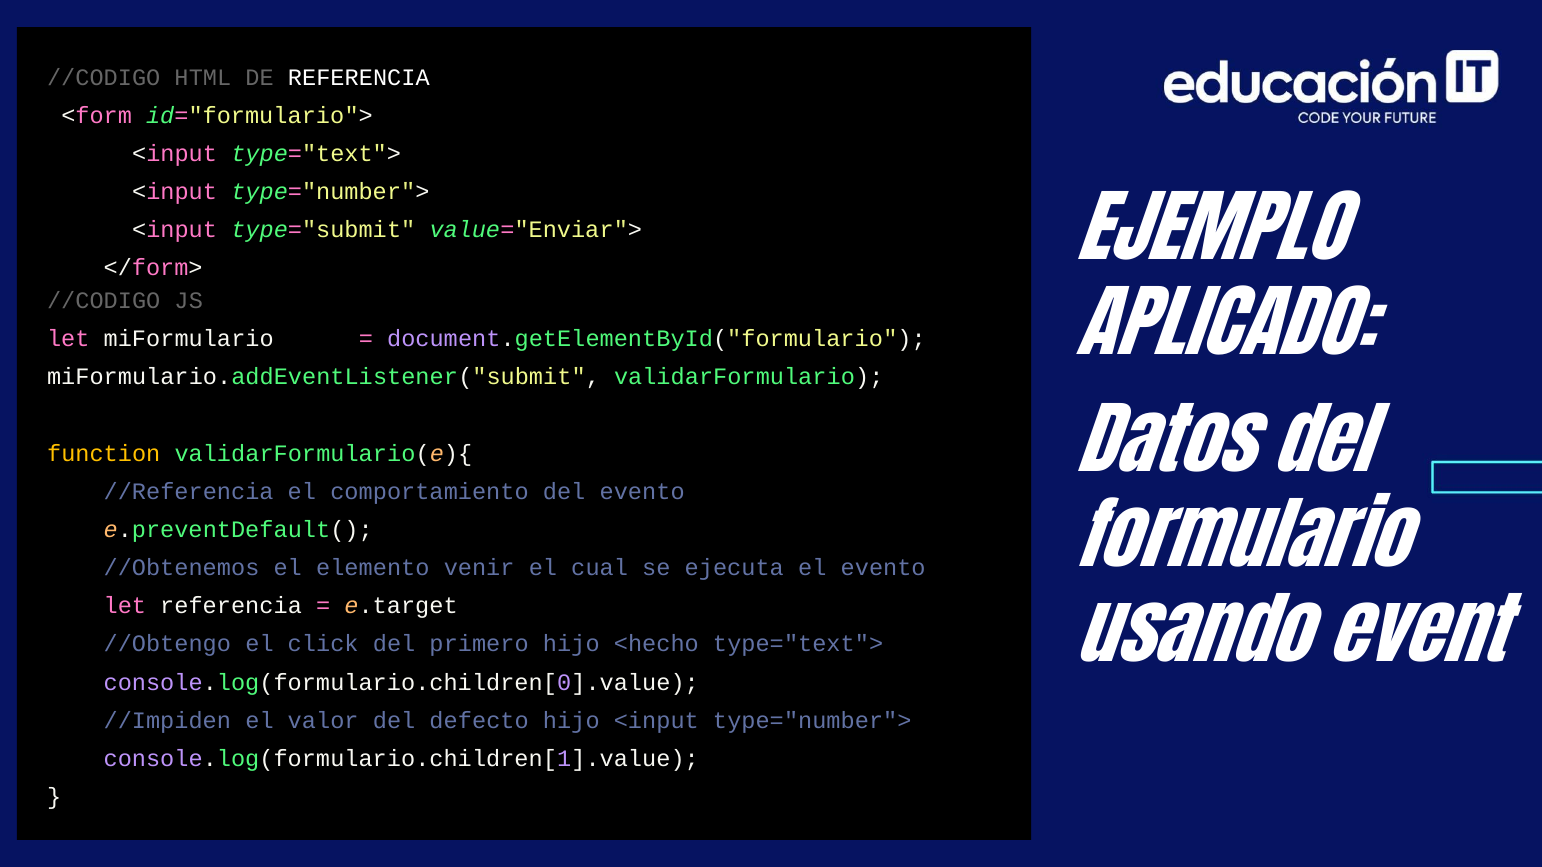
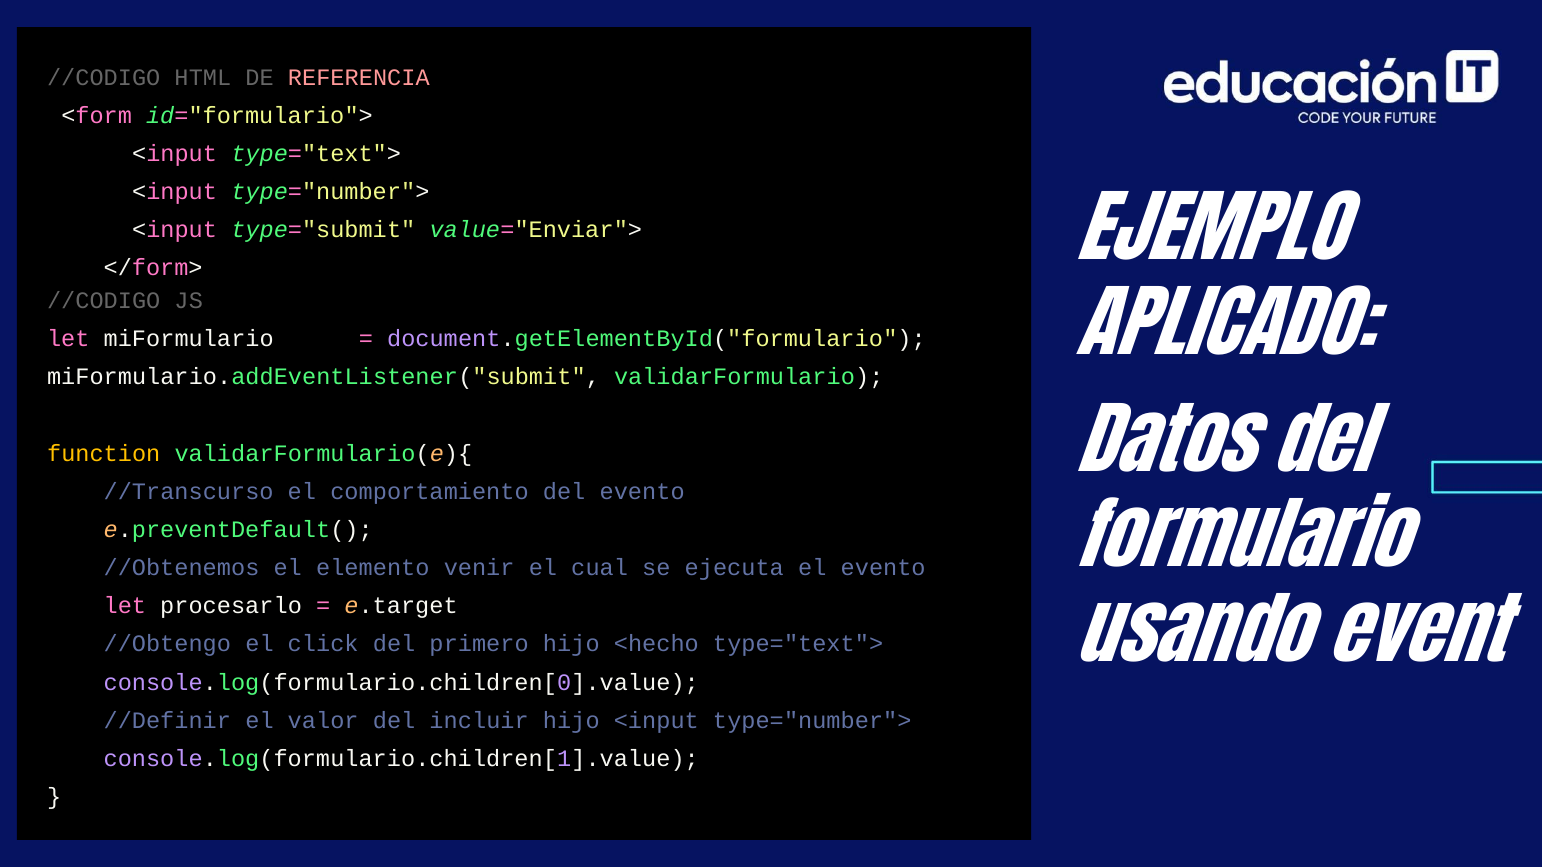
REFERENCIA colour: white -> pink (359, 77)
//Referencia: //Referencia -> //Transcurso (189, 492)
let referencia: referencia -> procesarlo (231, 606)
//Impiden: //Impiden -> //Definir (167, 721)
defecto: defecto -> incluir (479, 721)
